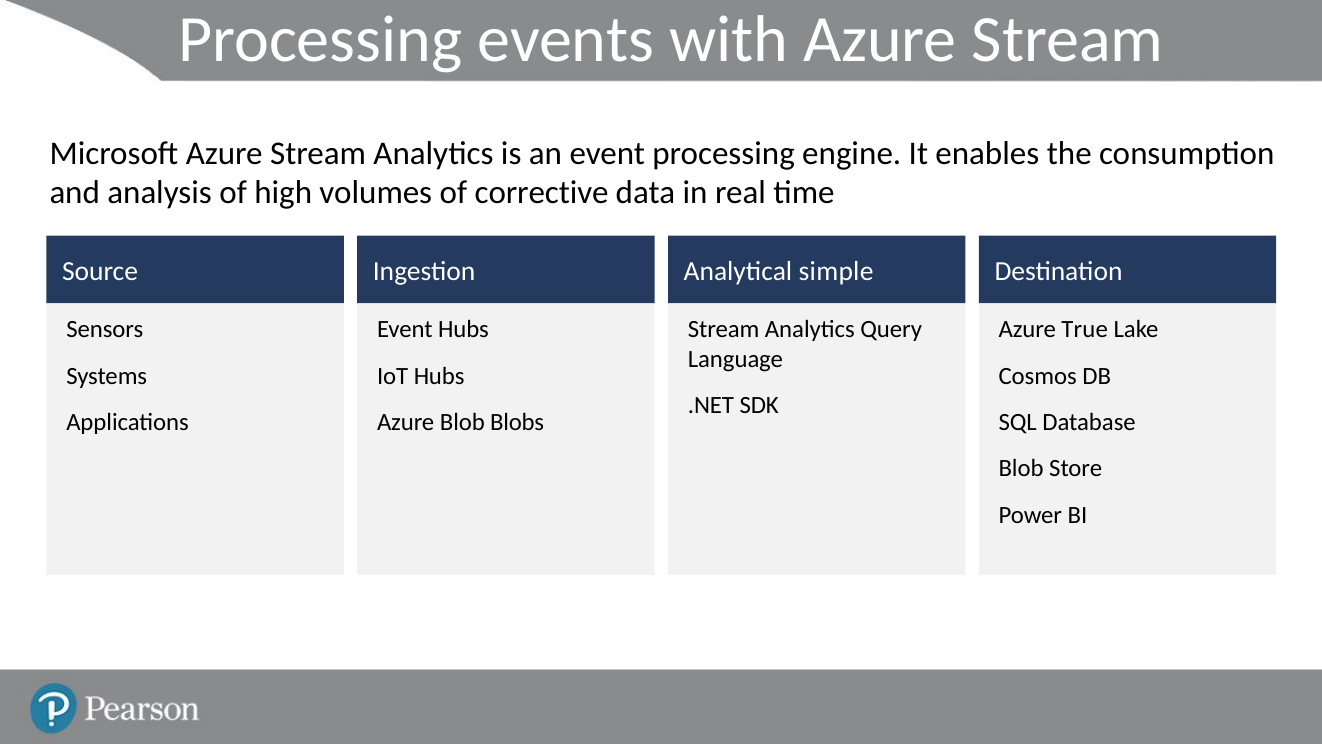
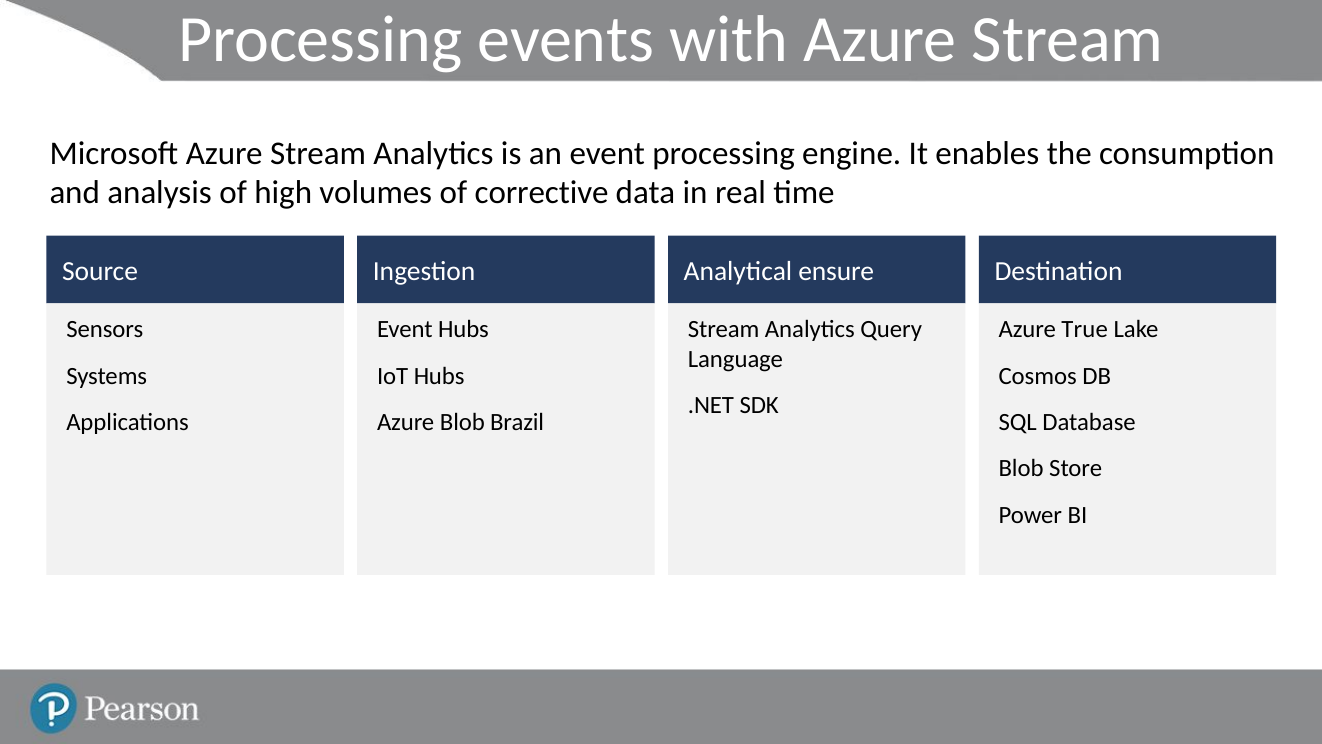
simple: simple -> ensure (836, 271)
Blobs: Blobs -> Brazil (517, 422)
